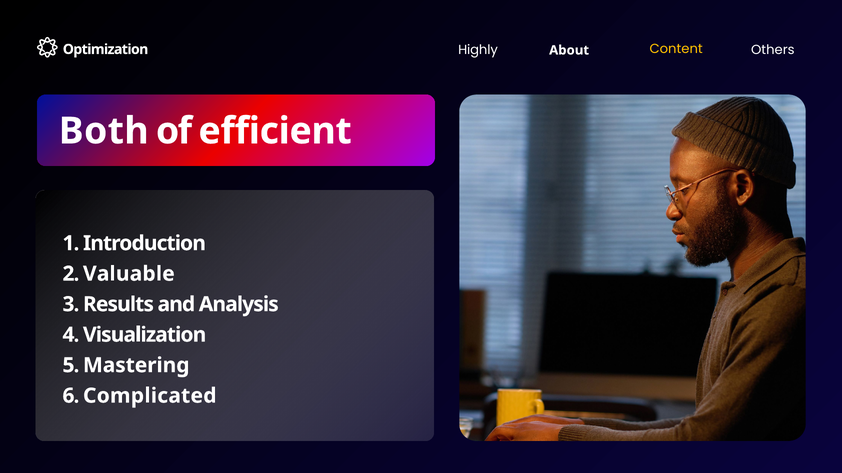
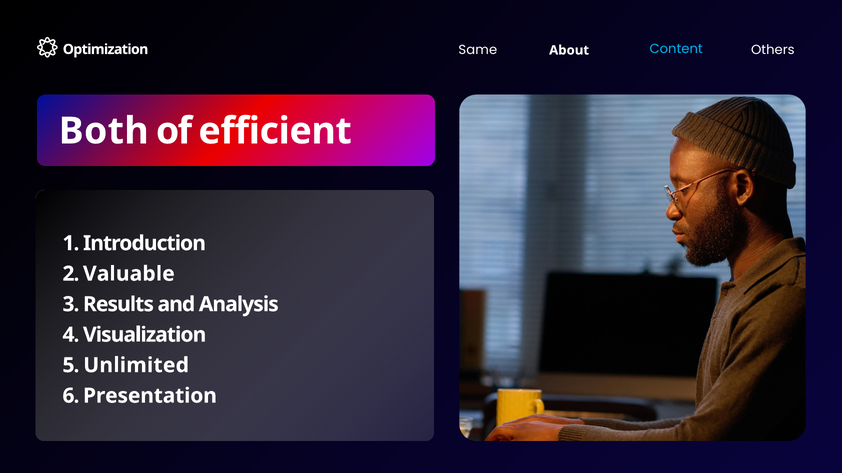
Highly: Highly -> Same (478, 50)
Content colour: yellow -> light blue (676, 49)
Mastering: Mastering -> Unlimited (136, 366)
Complicated: Complicated -> Presentation (150, 396)
